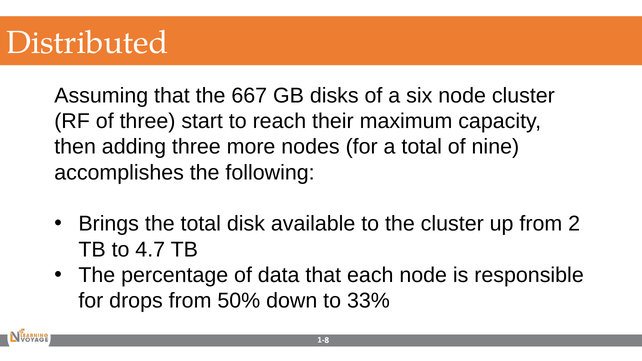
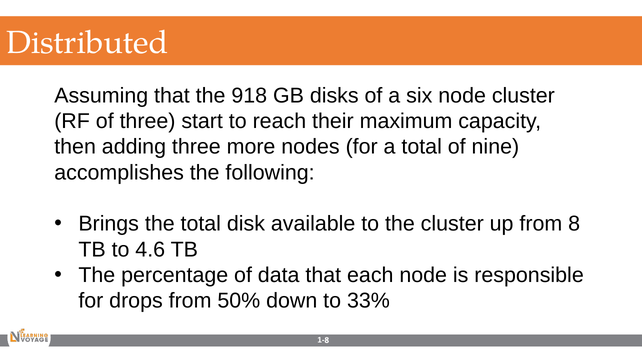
667: 667 -> 918 (249, 95)
from 2: 2 -> 8 (574, 224)
4.7: 4.7 -> 4.6 (150, 250)
